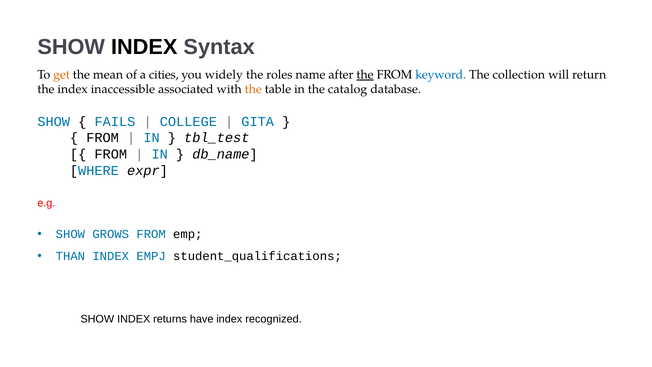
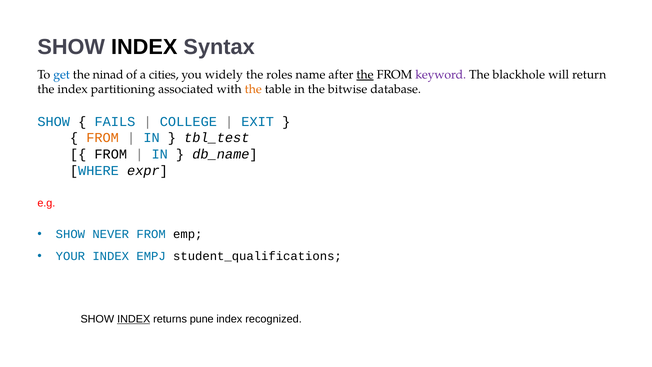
get colour: orange -> blue (62, 75)
mean: mean -> ninad (108, 75)
keyword colour: blue -> purple (441, 75)
collection: collection -> blackhole (519, 75)
inaccessible: inaccessible -> partitioning (123, 89)
catalog: catalog -> bitwise (348, 89)
GITA: GITA -> EXIT (258, 122)
FROM colour: black -> orange (103, 138)
GROWS: GROWS -> NEVER (111, 234)
THAN: THAN -> YOUR (70, 256)
INDEX underline: none -> present (134, 319)
have: have -> pune (202, 319)
